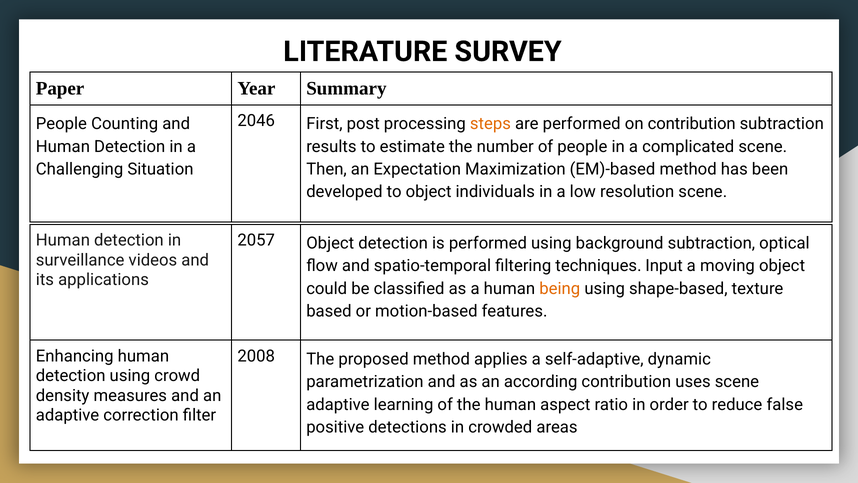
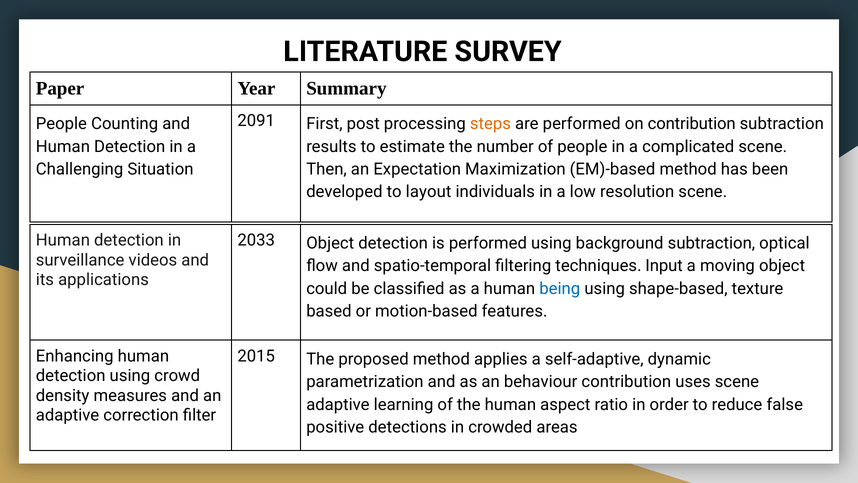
2046: 2046 -> 2091 (256, 121)
to object: object -> layout (429, 192)
2057: 2057 -> 2033 (256, 240)
being colour: orange -> blue (560, 288)
2008: 2008 -> 2015 (256, 356)
according: according -> behaviour (541, 382)
